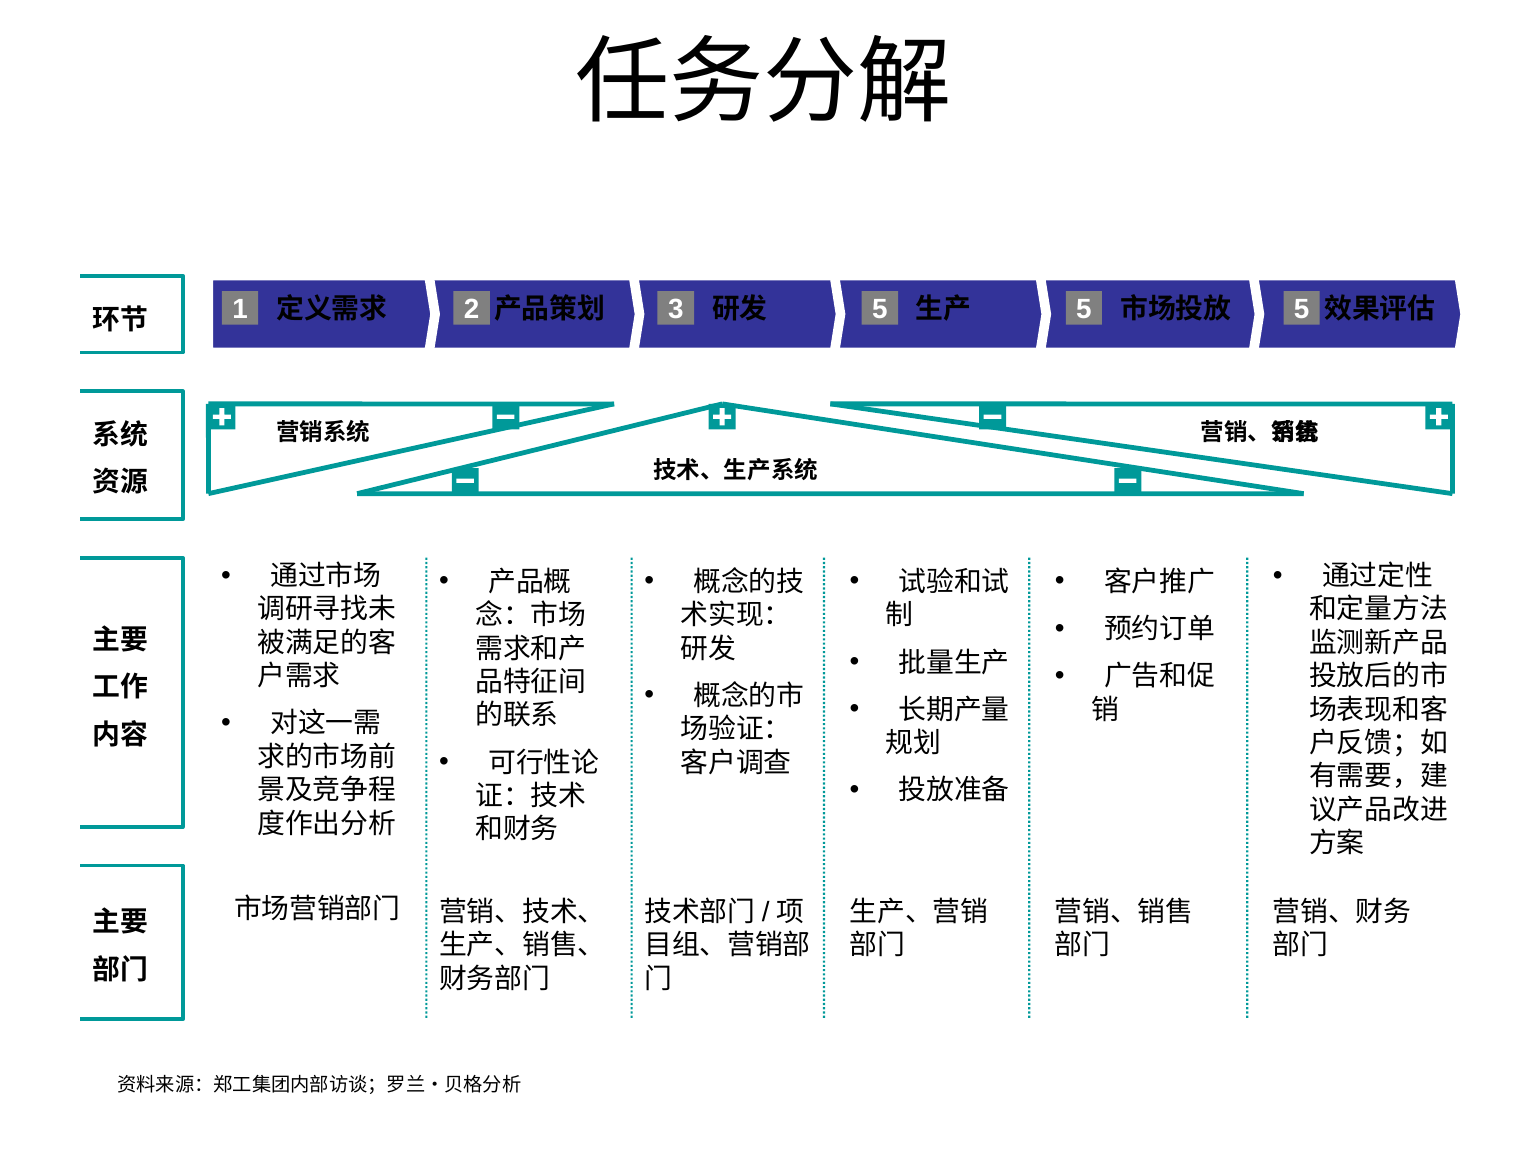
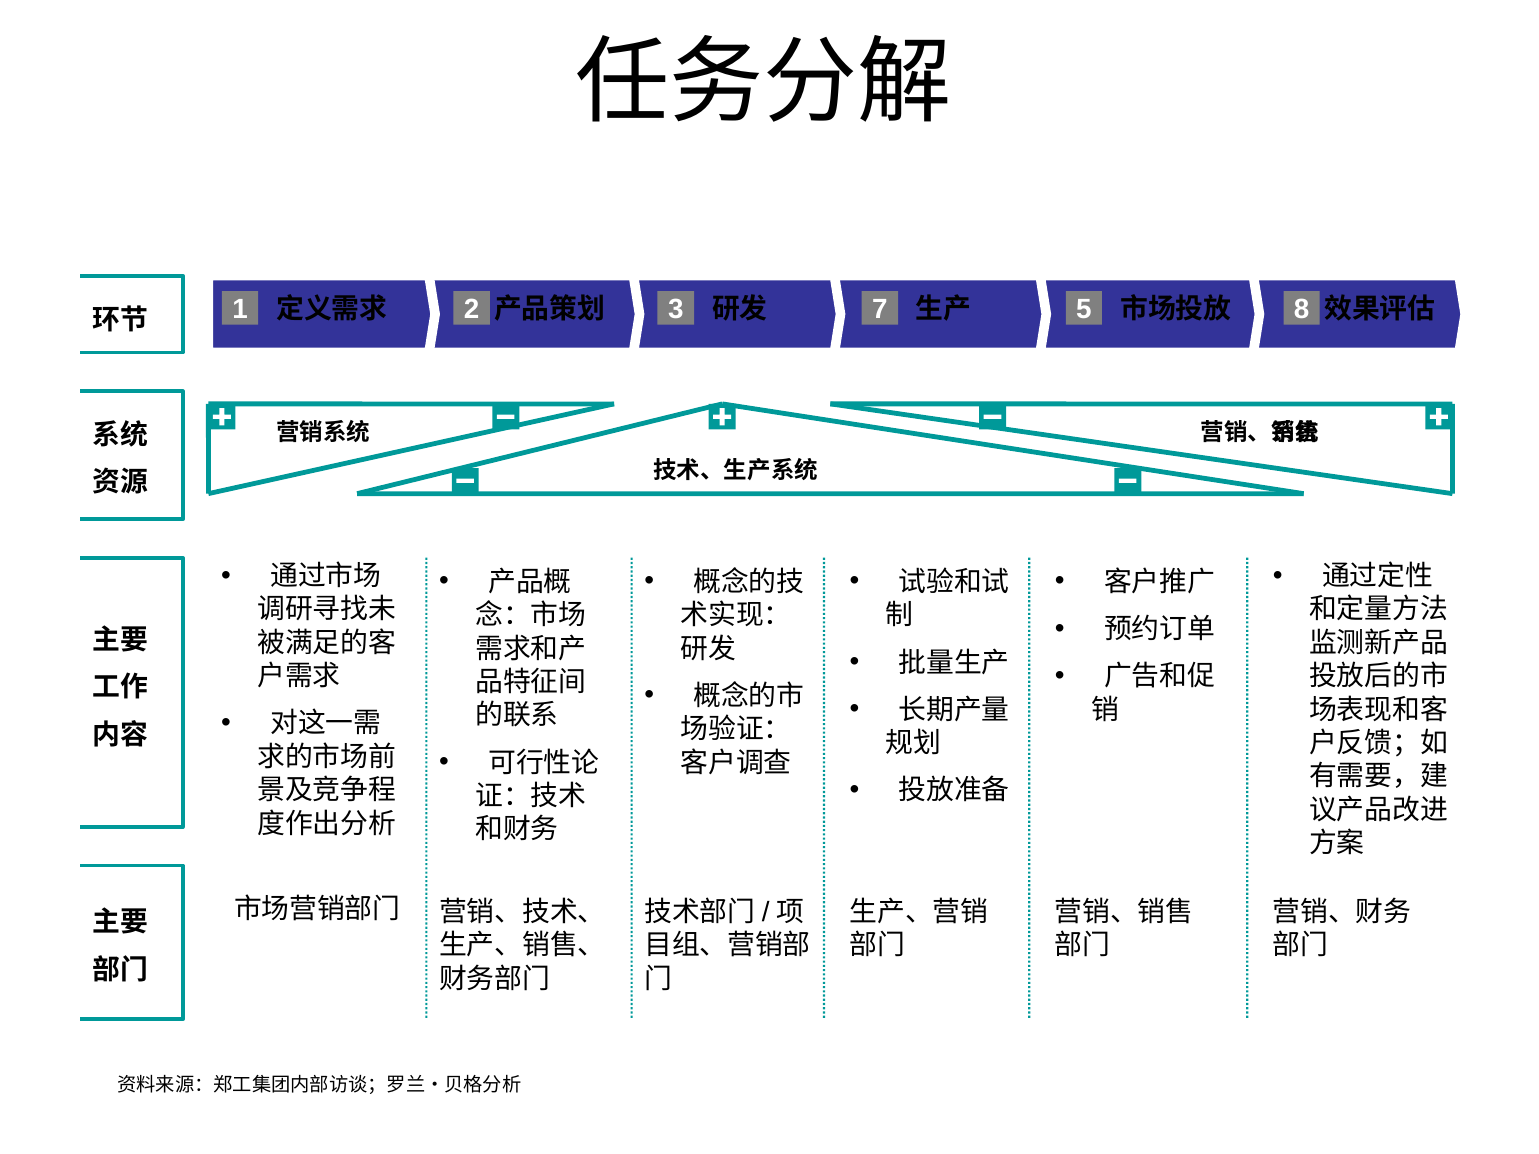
3 5: 5 -> 7 (880, 310)
5: 5 -> 8 (1302, 310)
